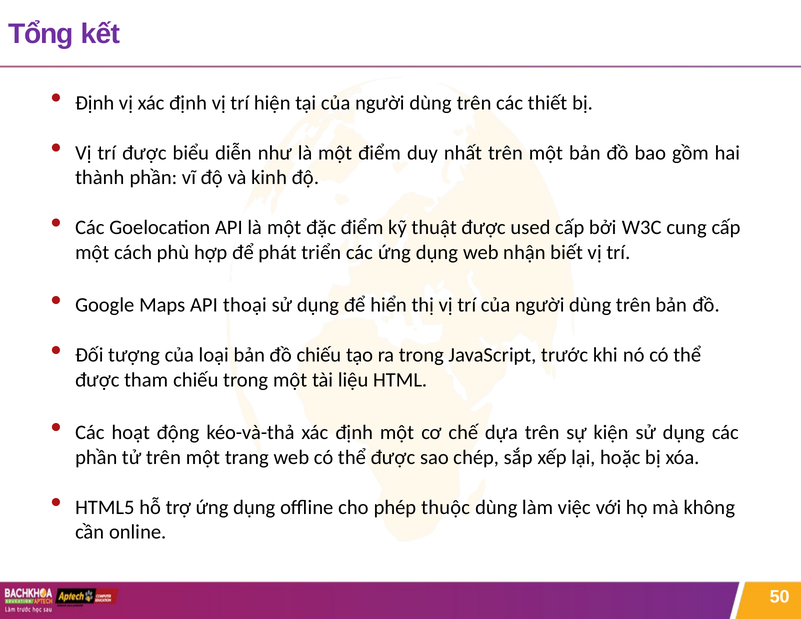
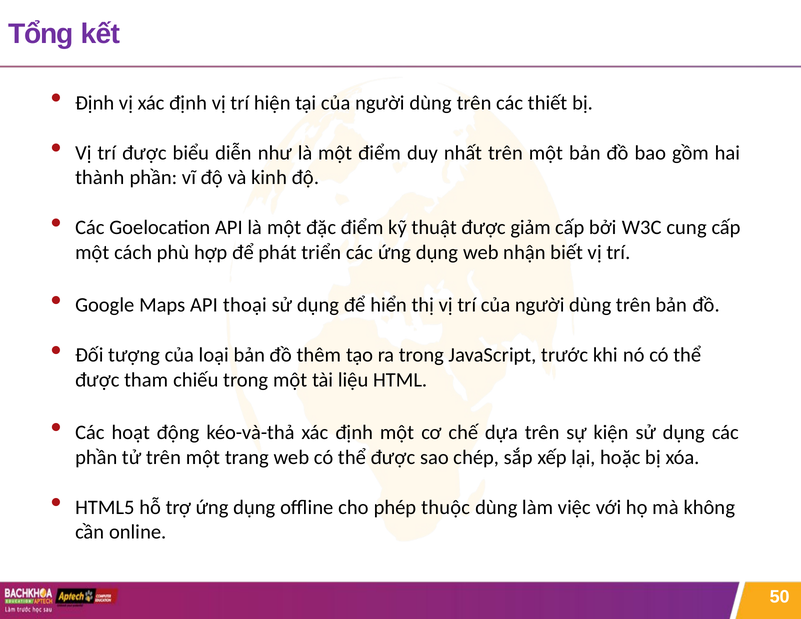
used: used -> giảm (531, 228)
đồ chiếu: chiếu -> thêm (319, 355)
